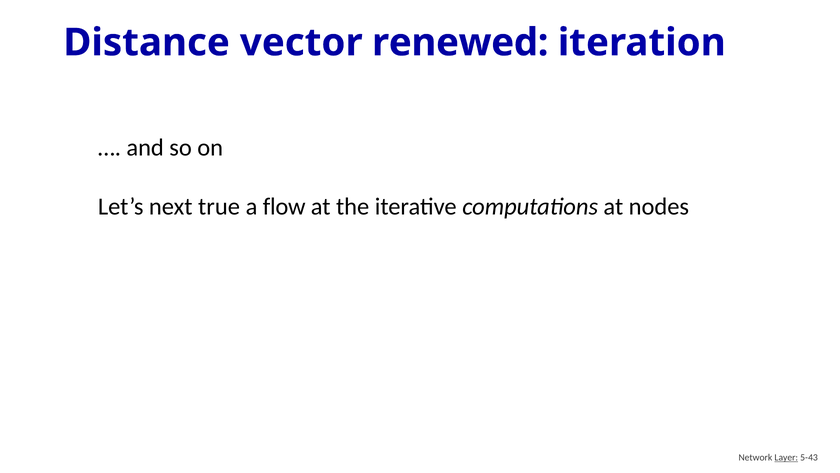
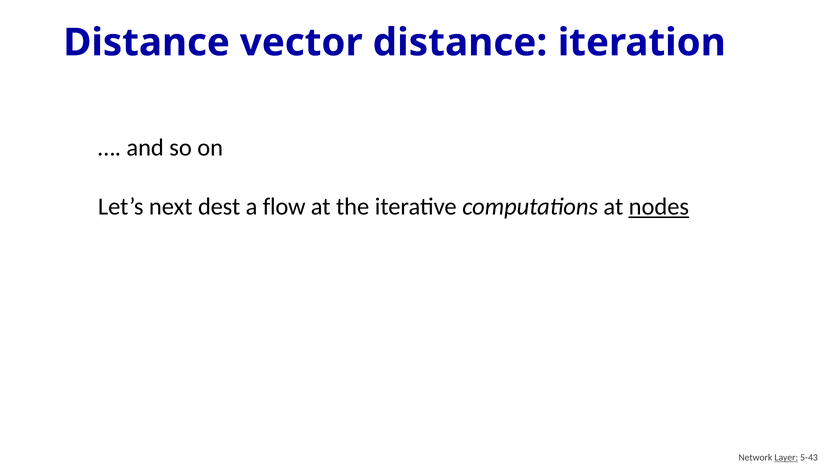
vector renewed: renewed -> distance (460, 43)
true: true -> dest (219, 206)
nodes underline: none -> present (659, 206)
